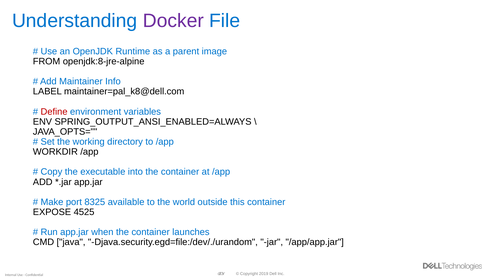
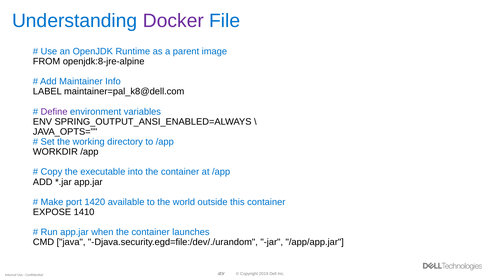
Define colour: red -> purple (54, 112)
8325: 8325 -> 1420 (95, 202)
4525: 4525 -> 1410 (84, 212)
